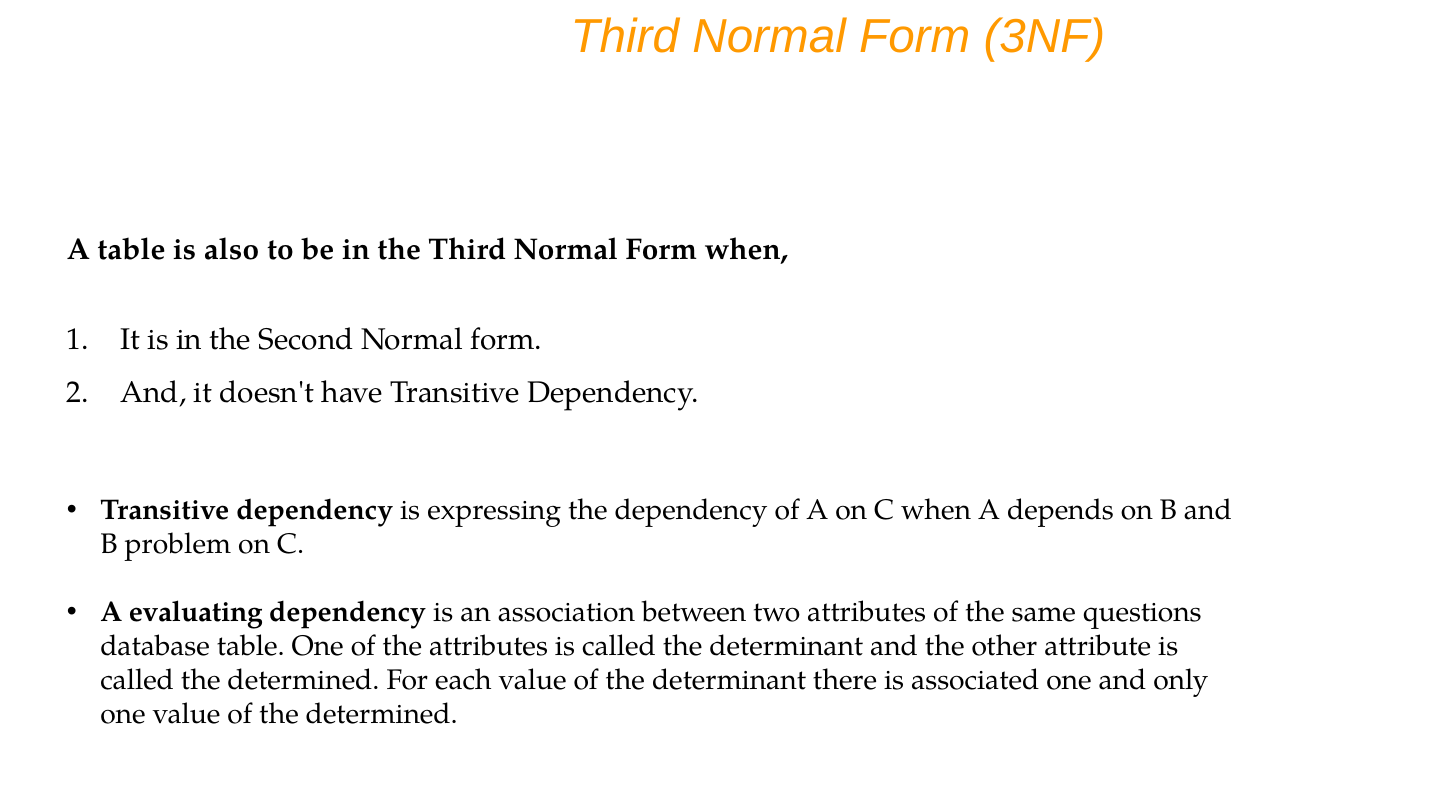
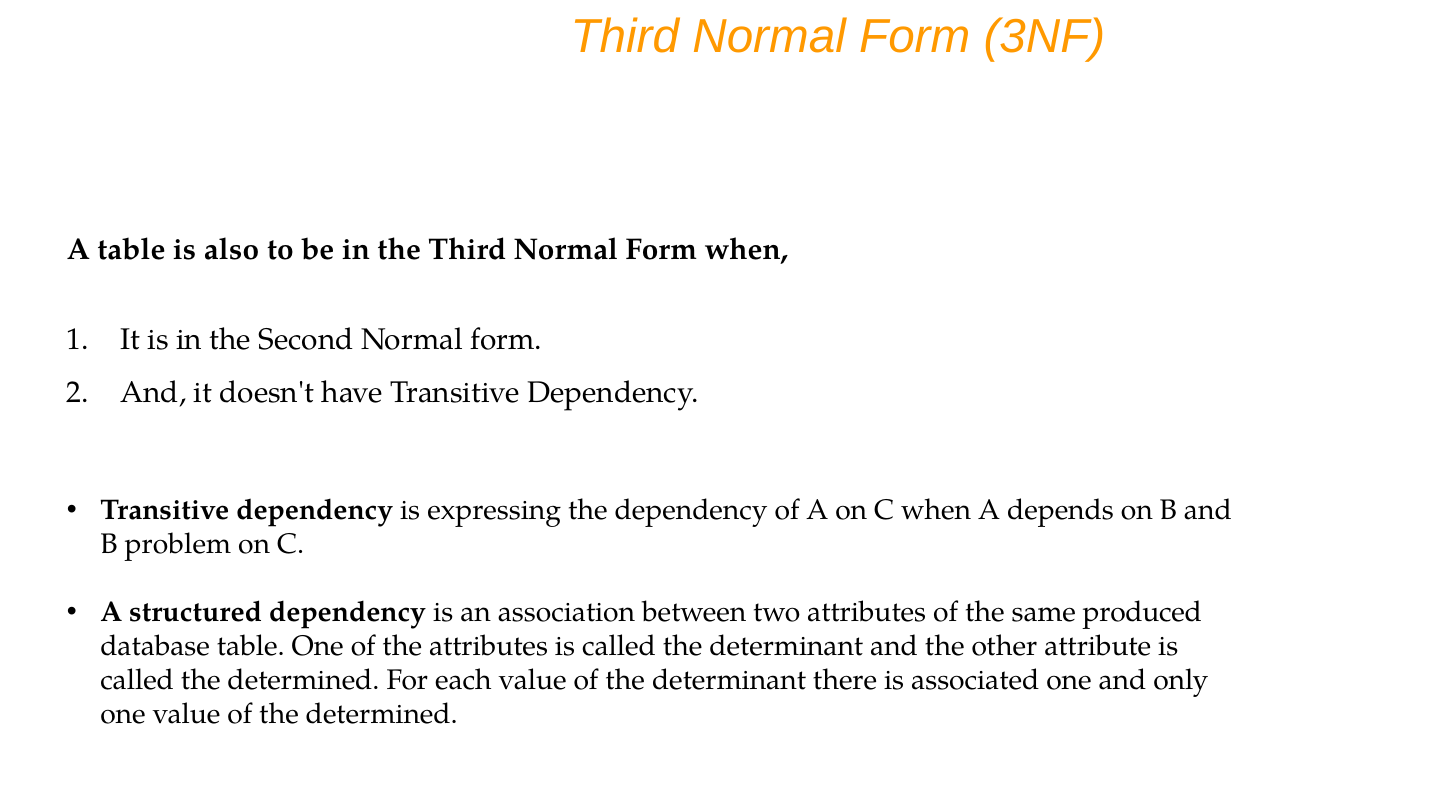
evaluating: evaluating -> structured (196, 612)
questions: questions -> produced (1142, 612)
